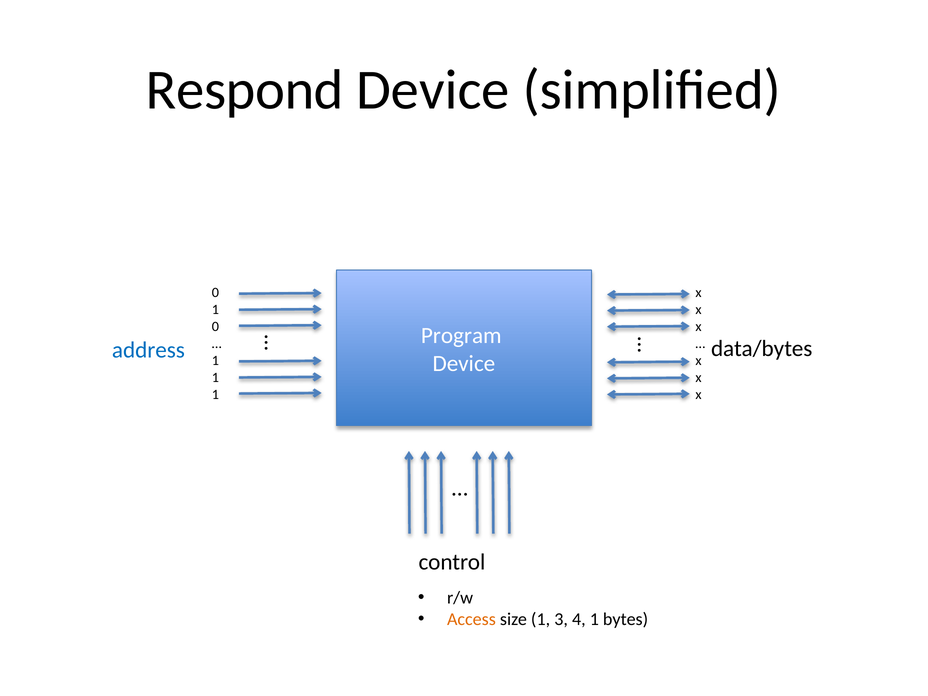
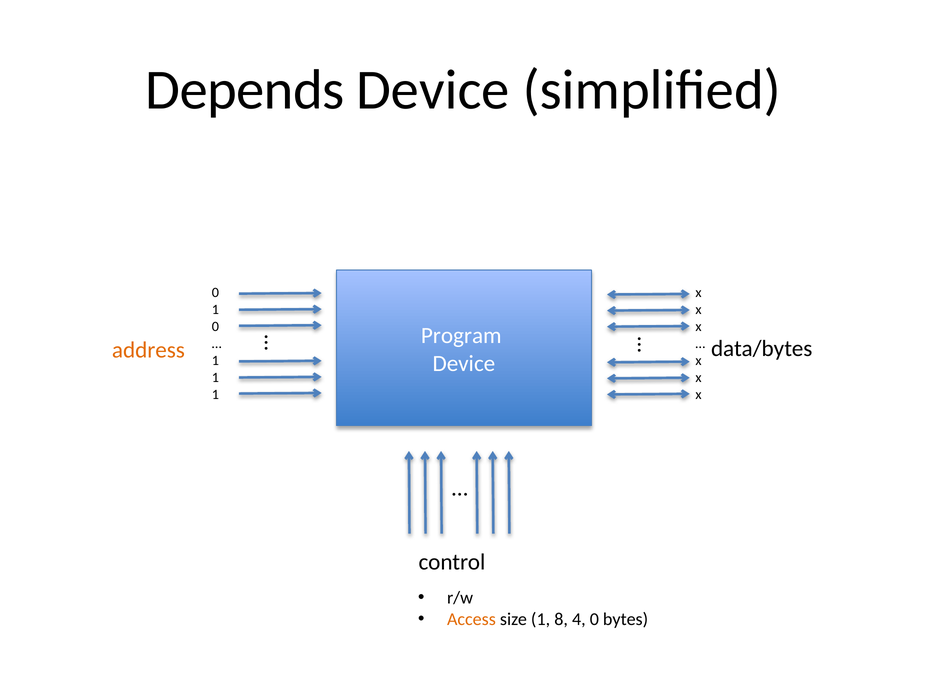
Respond: Respond -> Depends (245, 90)
address colour: blue -> orange (148, 350)
3: 3 -> 8 (561, 619)
4 1: 1 -> 0 (594, 619)
